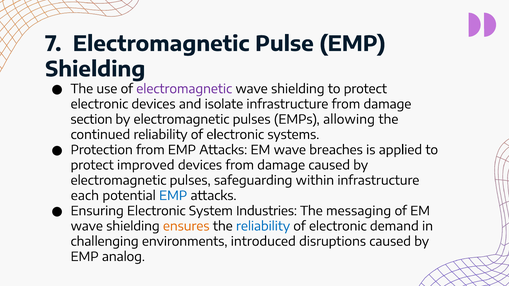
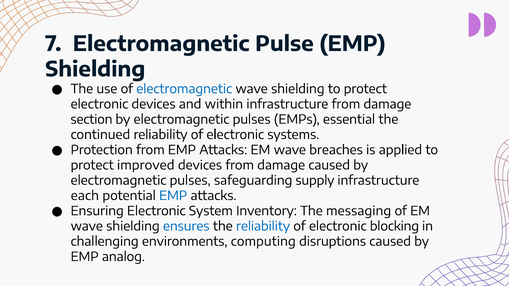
electromagnetic colour: purple -> blue (184, 89)
isolate: isolate -> within (224, 104)
allowing: allowing -> essential (349, 120)
within: within -> supply (315, 181)
Industries: Industries -> Inventory (266, 211)
ensures colour: orange -> blue (186, 227)
demand: demand -> blocking (394, 227)
introduced: introduced -> computing (263, 242)
